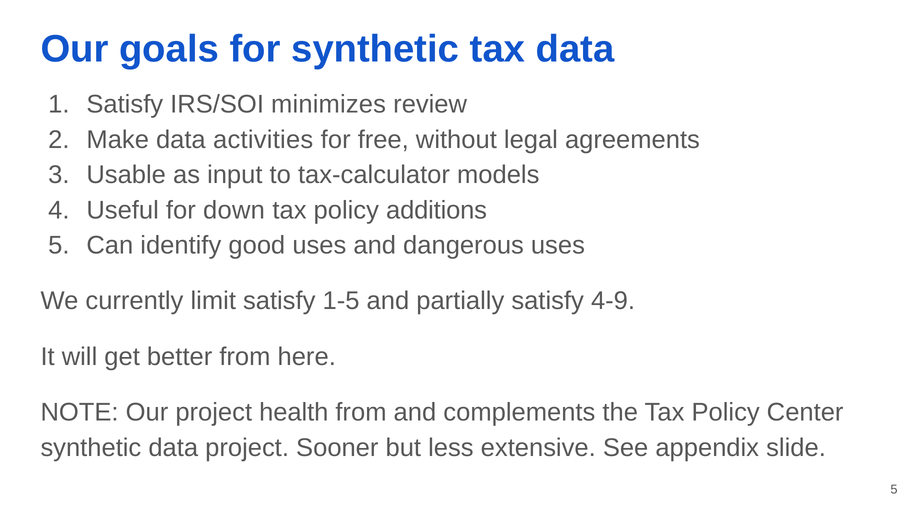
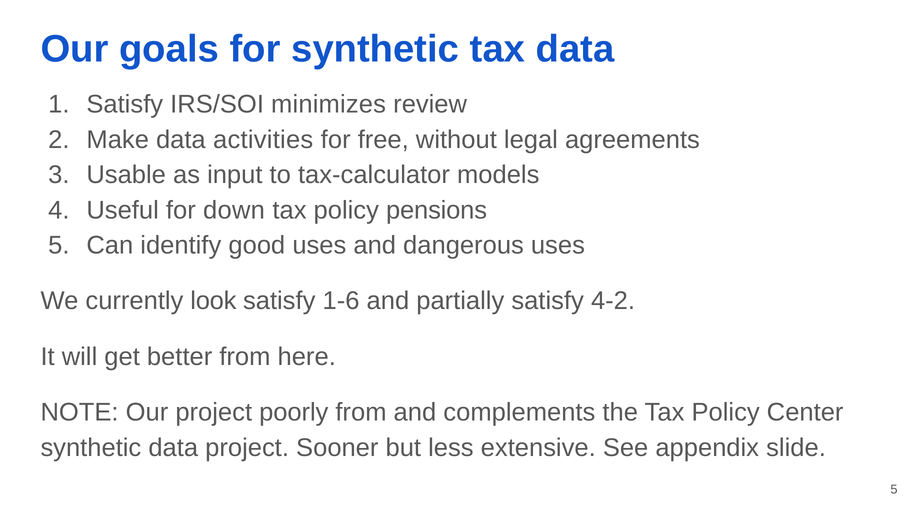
additions: additions -> pensions (437, 210)
limit: limit -> look (213, 301)
1-5: 1-5 -> 1-6 (341, 301)
4-9: 4-9 -> 4-2 (613, 301)
health: health -> poorly (294, 412)
